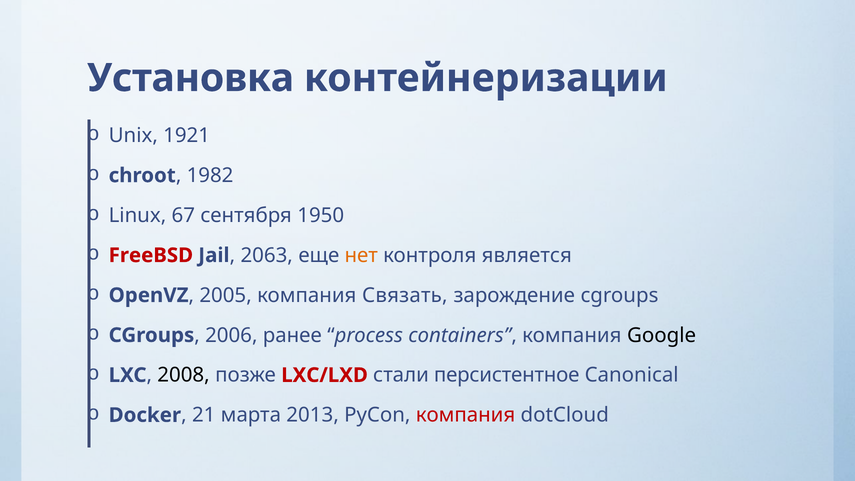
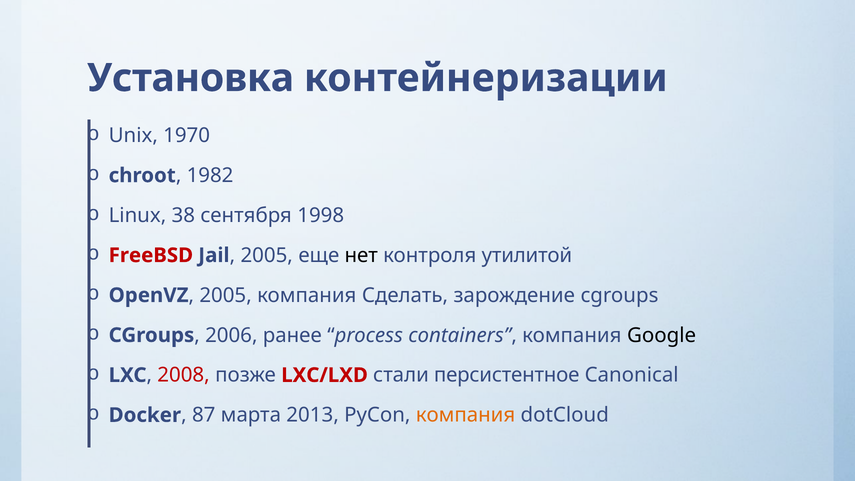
1921: 1921 -> 1970 (187, 136)
67: 67 -> 38 (183, 215)
1950: 1950 -> 1998 (321, 215)
2063: 2063 -> 2005 (267, 255)
нет colour: orange -> black (361, 255)
является: является -> утилитой (527, 255)
Связать: Связать -> Сделать (405, 295)
2008 colour: black -> red (184, 375)
21: 21 -> 87 (204, 415)
компания colour: red -> orange (465, 415)
